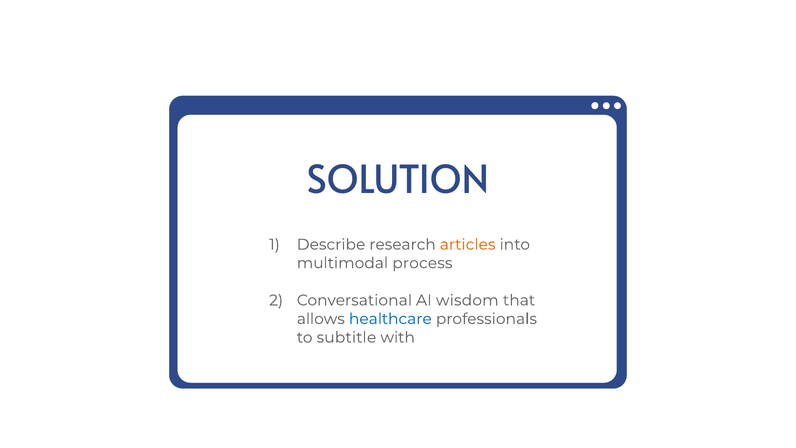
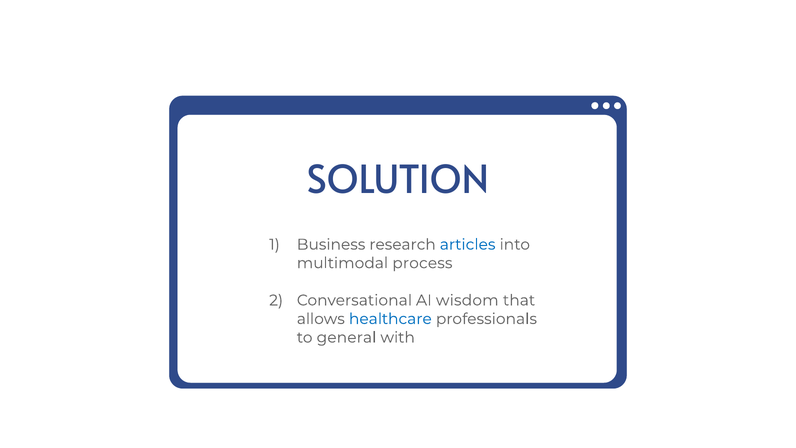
Describe: Describe -> Business (331, 244)
articles colour: orange -> blue (468, 244)
subtitle: subtitle -> general (346, 337)
